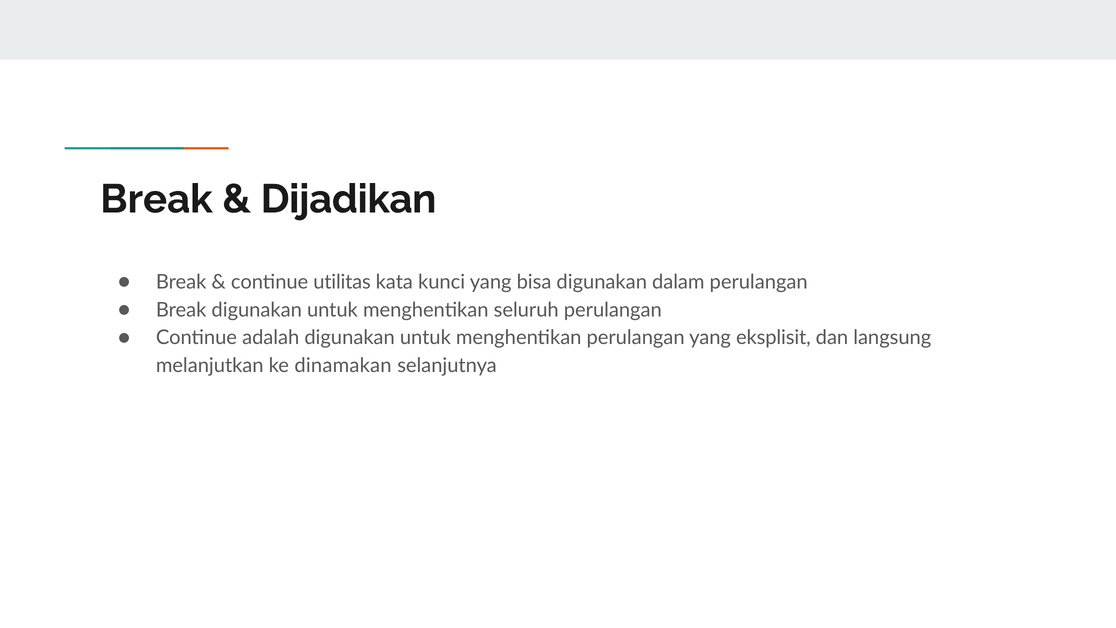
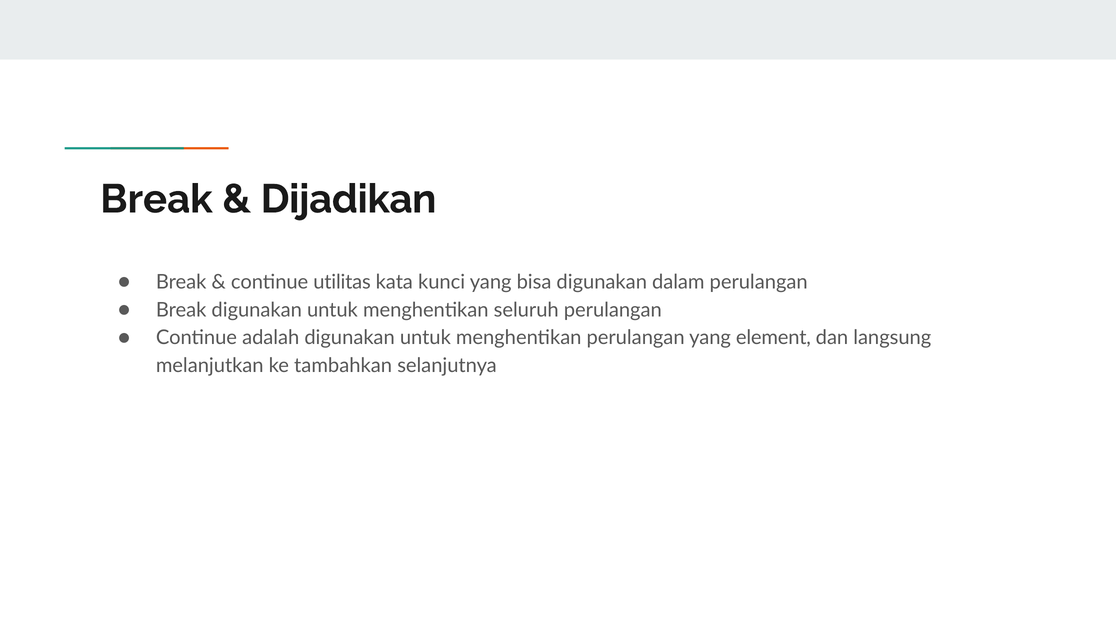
eksplisit: eksplisit -> element (773, 338)
dinamakan: dinamakan -> tambahkan (343, 365)
